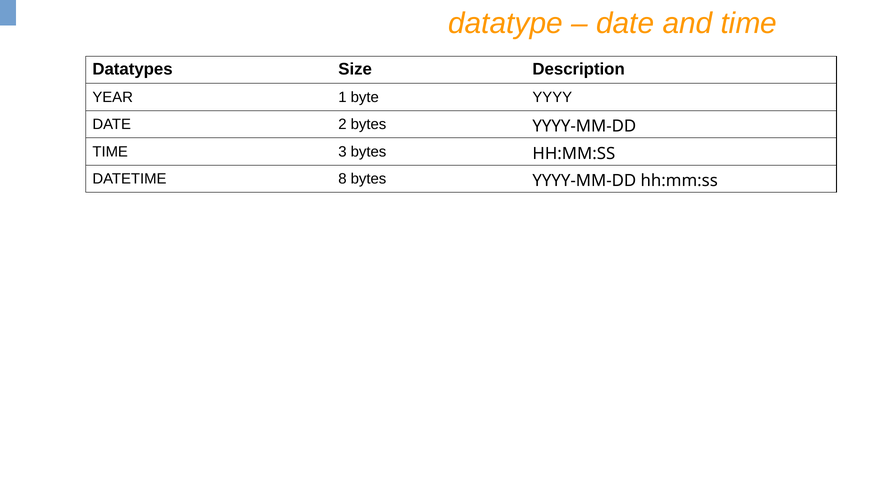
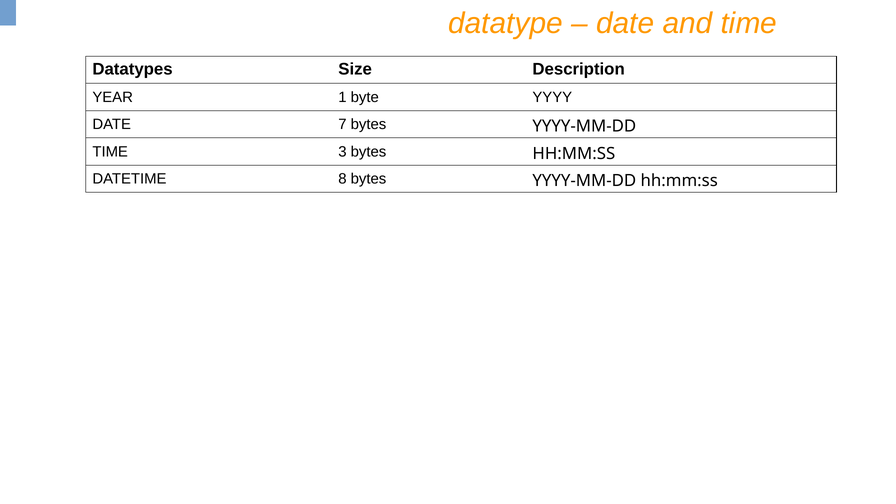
2: 2 -> 7 (342, 125)
